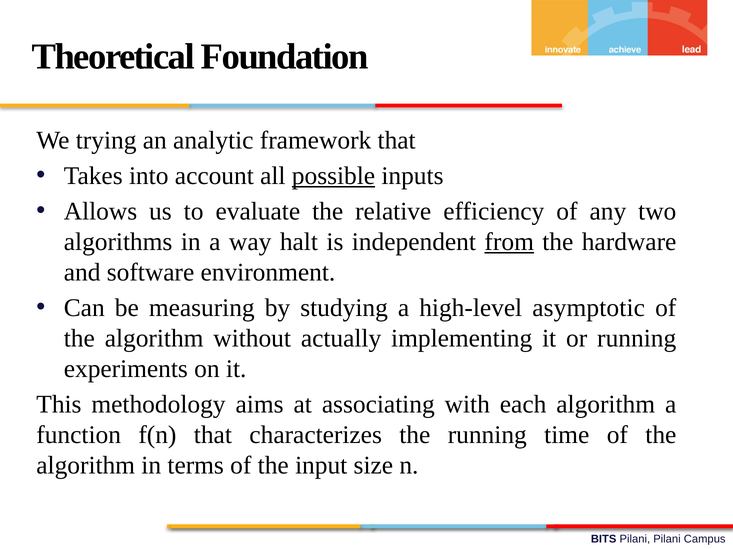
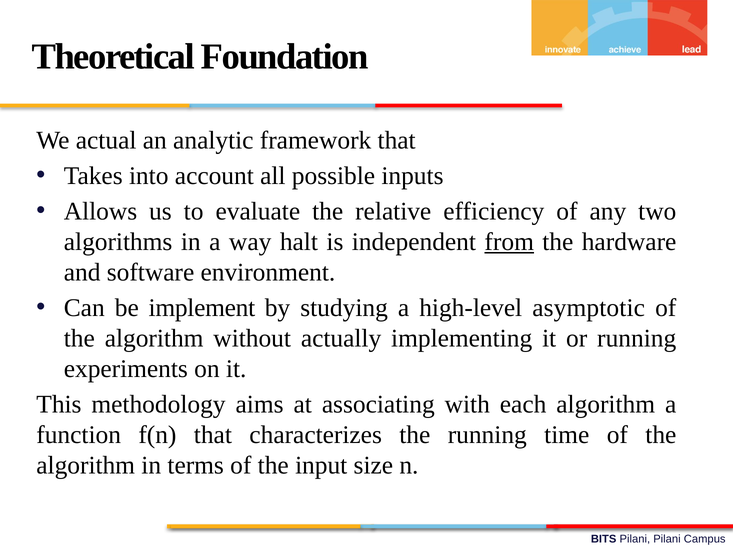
trying: trying -> actual (106, 140)
possible underline: present -> none (333, 176)
measuring: measuring -> implement (202, 308)
